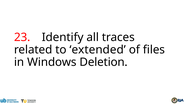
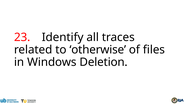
extended: extended -> otherwise (98, 50)
